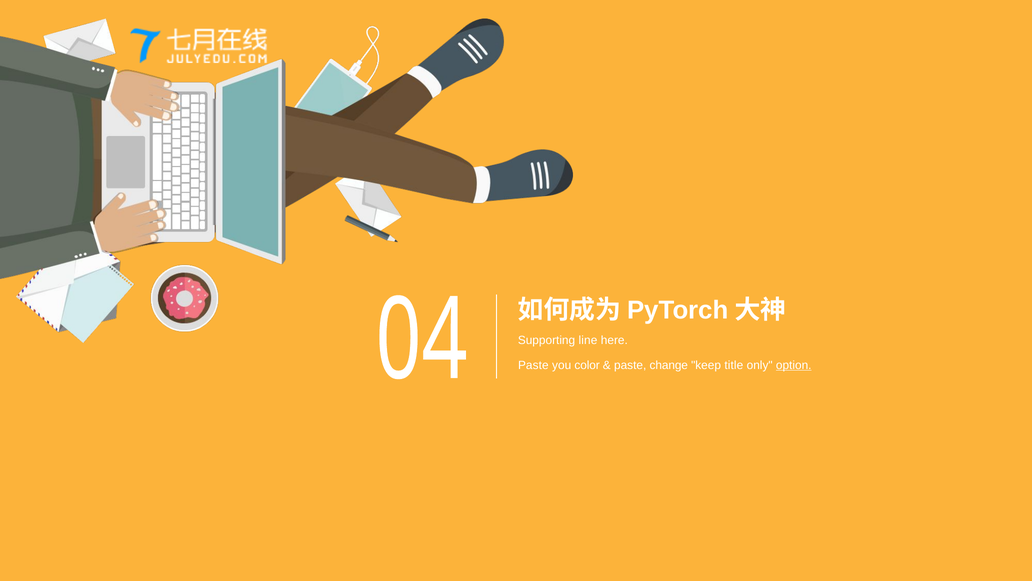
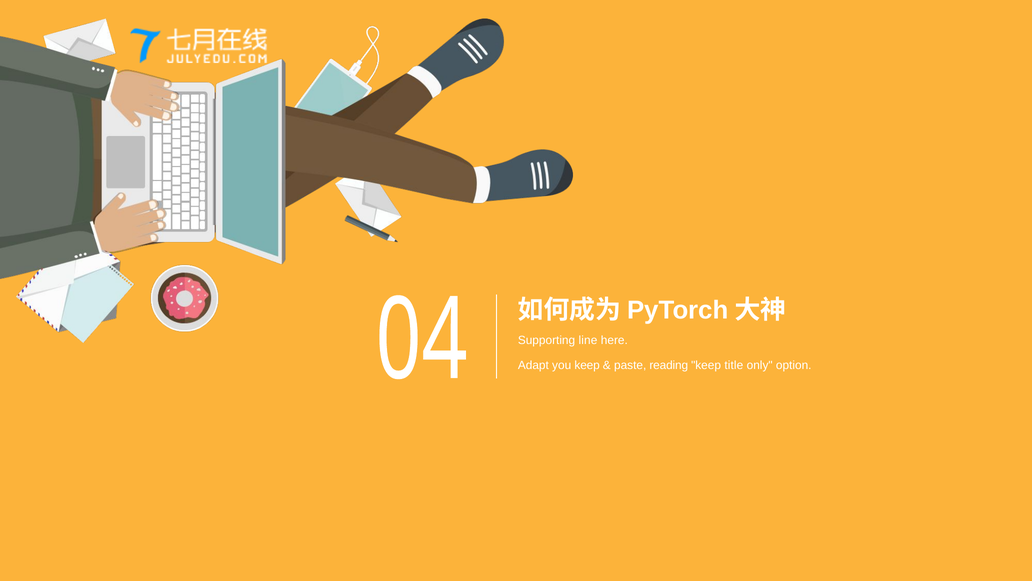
Paste: Paste -> Adapt (533, 365)
you color: color -> keep (587, 365)
change: change -> reading (669, 365)
option underline: present -> none (794, 365)
